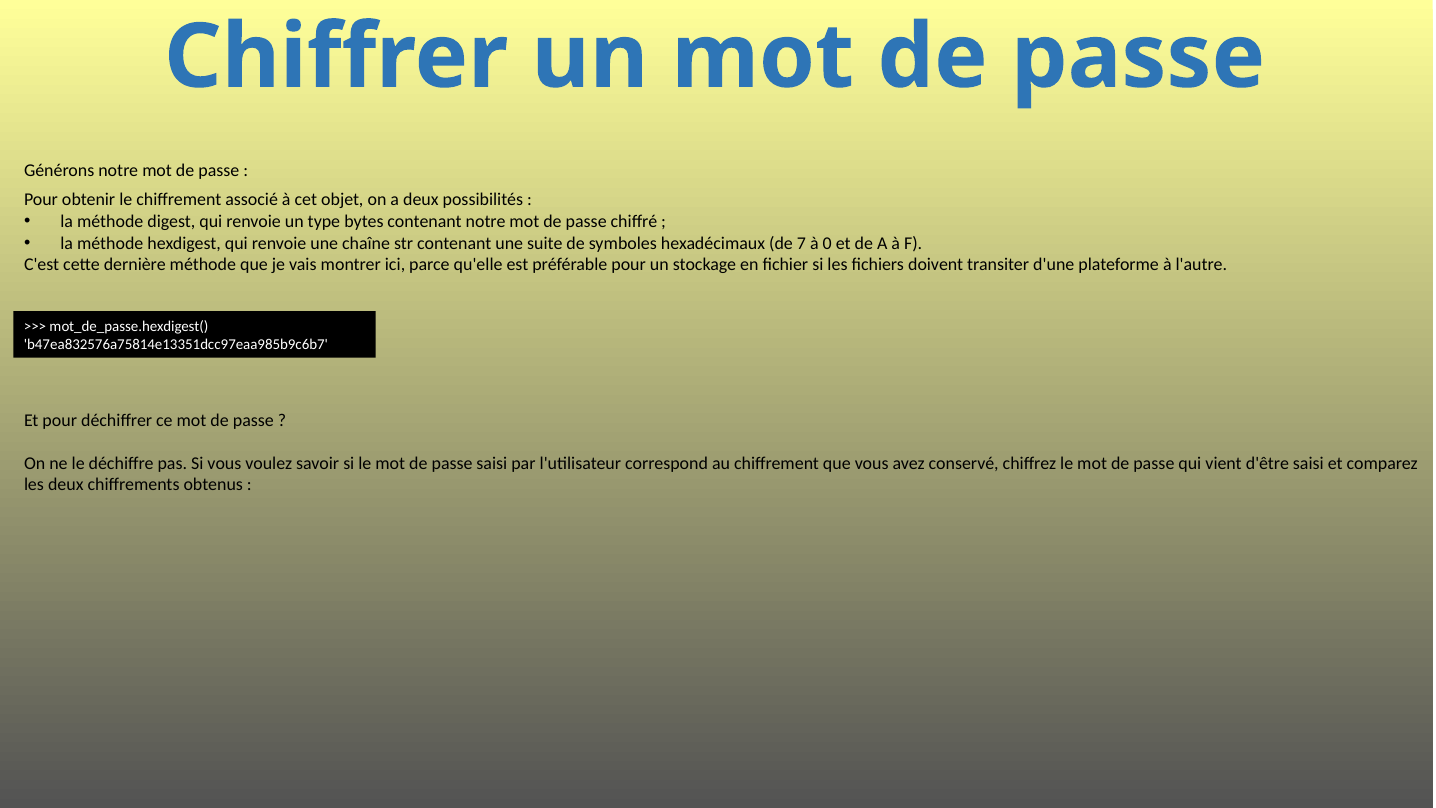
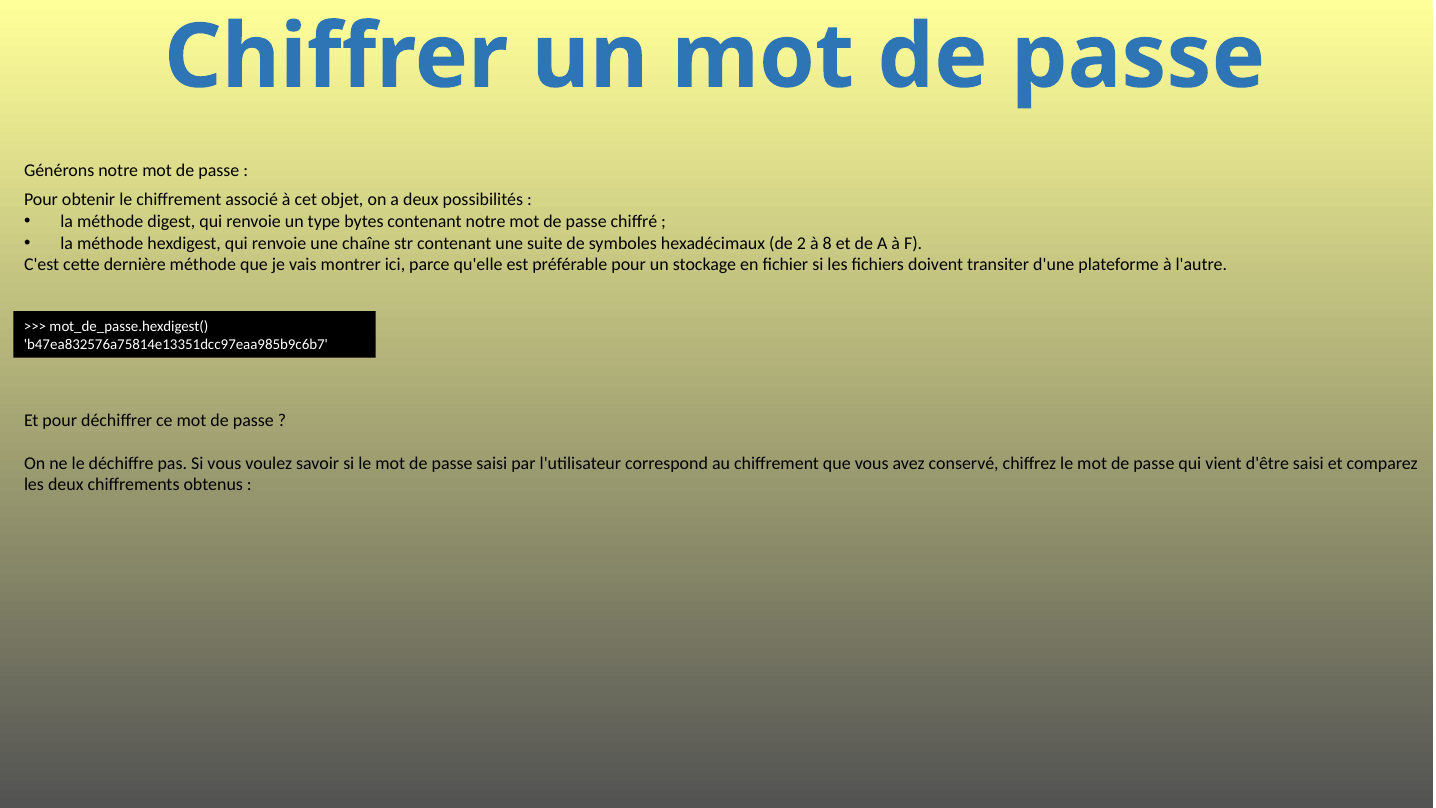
7: 7 -> 2 (801, 243)
0: 0 -> 8 (827, 243)
